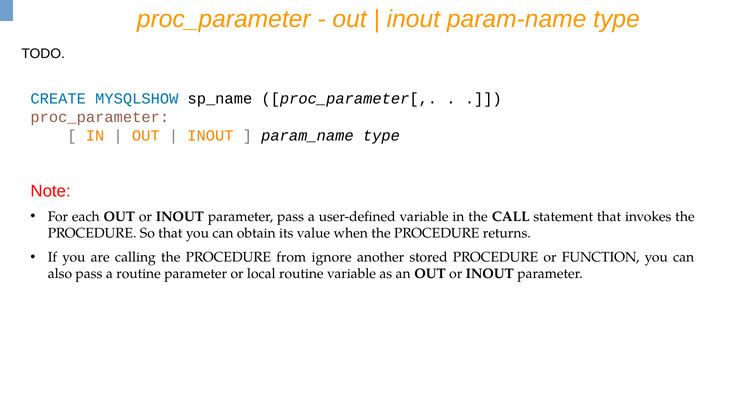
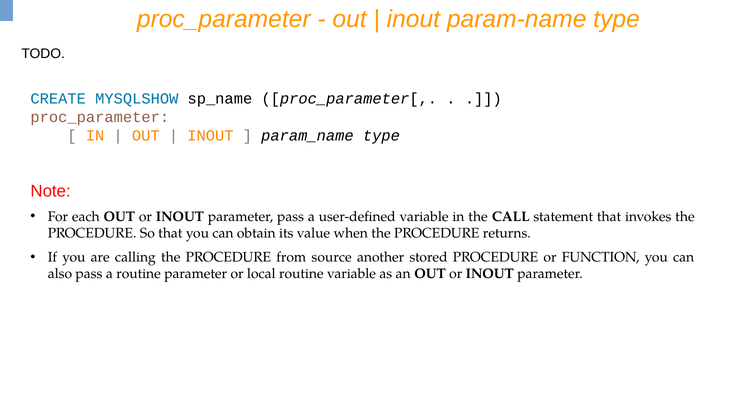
ignore: ignore -> source (332, 257)
